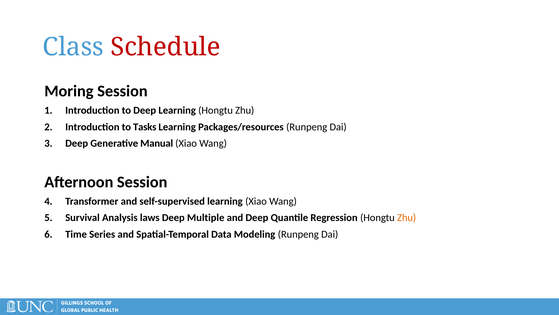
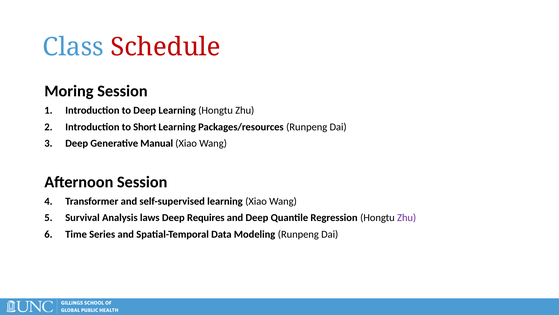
Tasks: Tasks -> Short (145, 127)
Multiple: Multiple -> Requires (206, 217)
Zhu colour: orange -> purple (407, 217)
